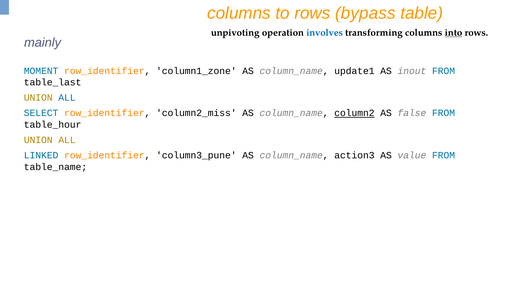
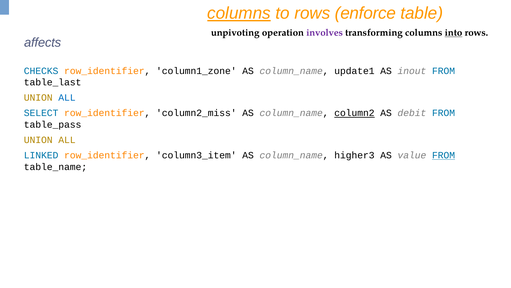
columns underline: none -> present (239, 13)
bypass: bypass -> enforce (365, 13)
involves colour: blue -> purple (325, 33)
mainly: mainly -> affects (43, 42)
MOMENT: MOMENT -> CHECKS (41, 71)
false: false -> debit (412, 113)
table_hour: table_hour -> table_pass (53, 124)
column3_pune: column3_pune -> column3_item (196, 155)
action3: action3 -> higher3 (354, 155)
FROM underline: none -> present (444, 155)
